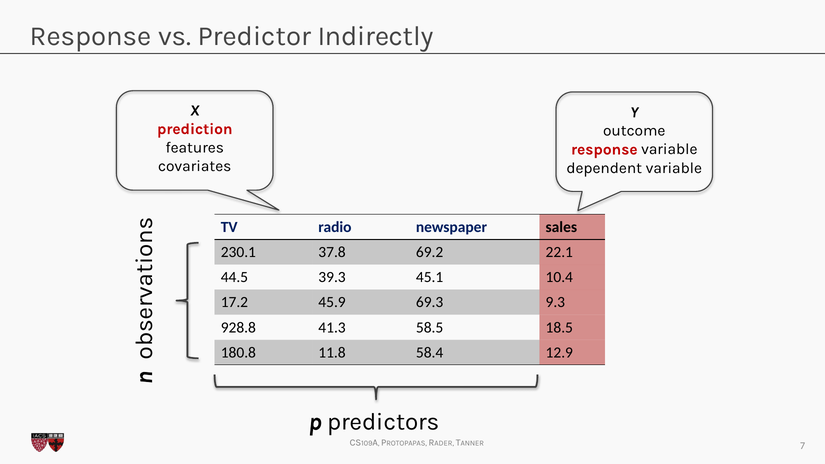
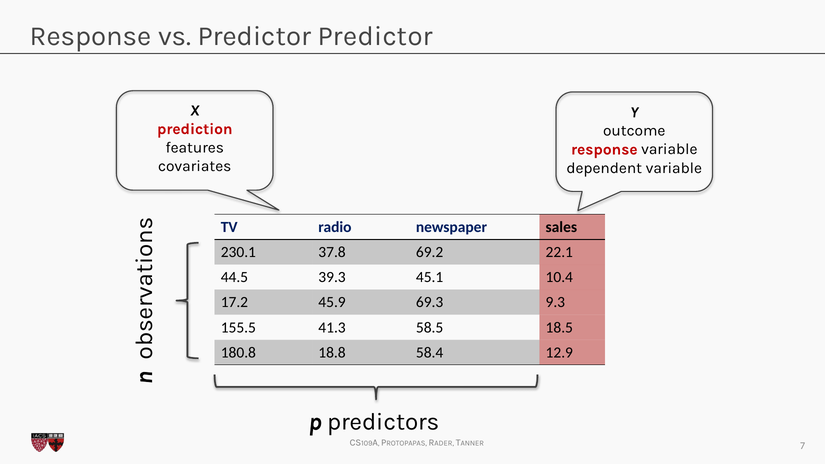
Predictor Indirectly: Indirectly -> Predictor (375, 36)
928.8: 928.8 -> 155.5 (238, 327)
11.8: 11.8 -> 18.8 (332, 353)
